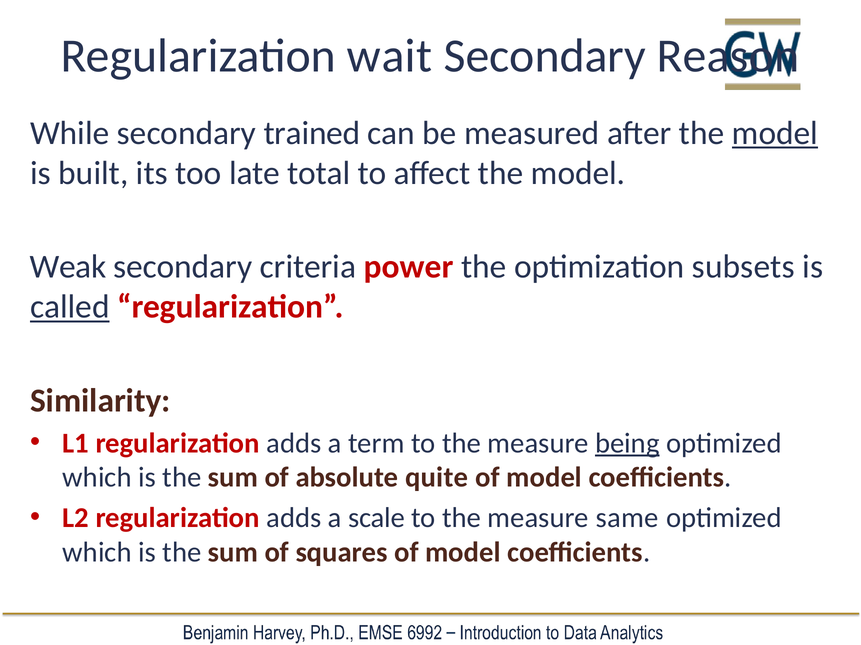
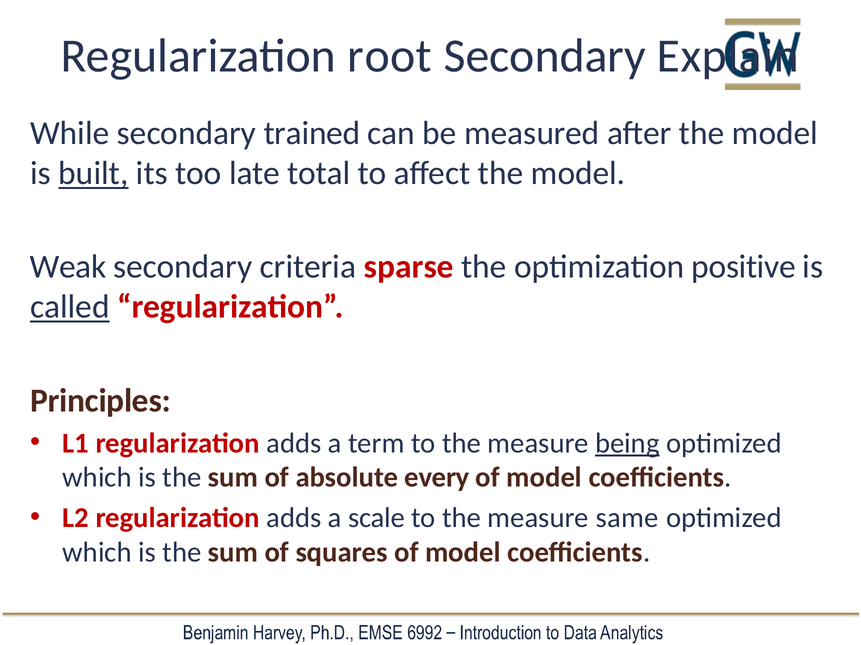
wait: wait -> root (390, 56)
Reason: Reason -> Explain (728, 56)
model underline: present -> none (775, 133)
built underline: none -> present (93, 174)
power: power -> sparse (409, 267)
subsets: subsets -> positive (744, 267)
Similarity: Similarity -> Principles (100, 401)
quite: quite -> every (437, 478)
